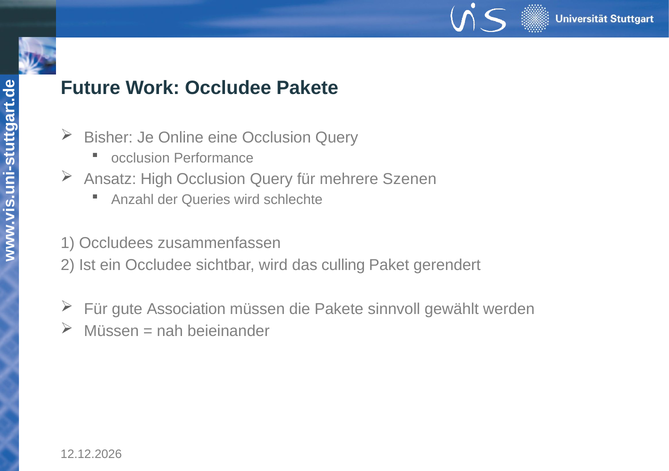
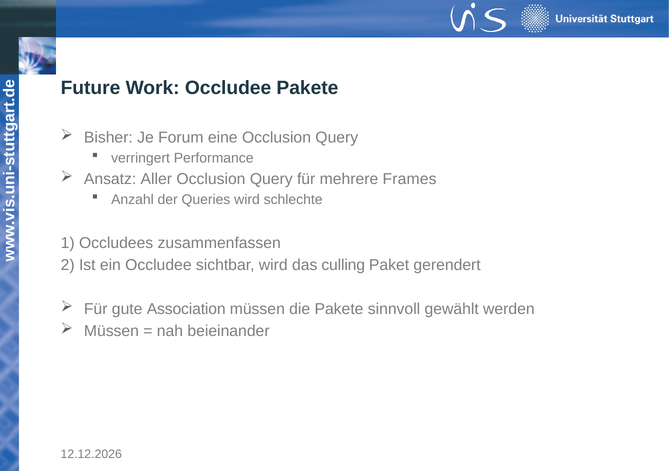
Online: Online -> Forum (181, 137)
occlusion: occlusion -> verringert (141, 158)
High: High -> Aller (156, 179)
Szenen: Szenen -> Frames (410, 179)
